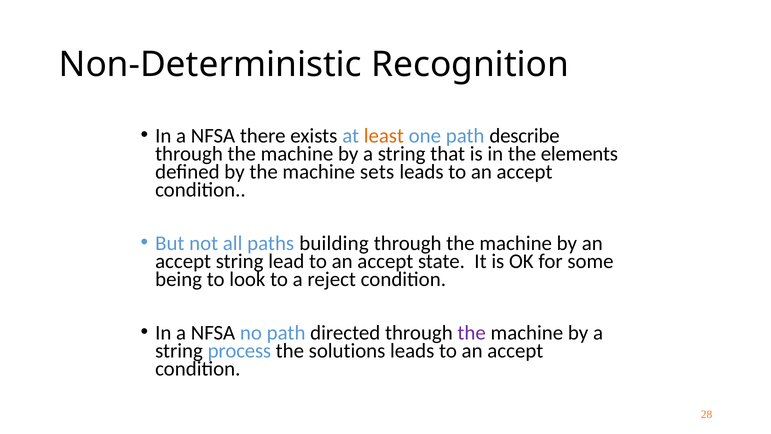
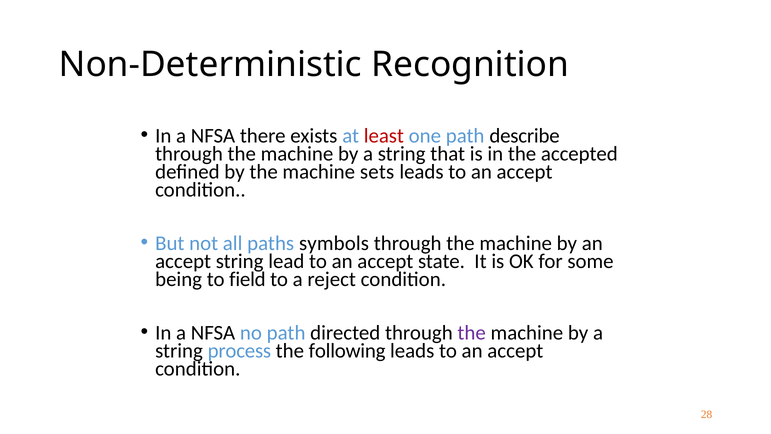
least colour: orange -> red (384, 136)
elements: elements -> accepted (579, 154)
building: building -> symbols (334, 243)
look: look -> field (247, 279)
solutions: solutions -> following (347, 351)
